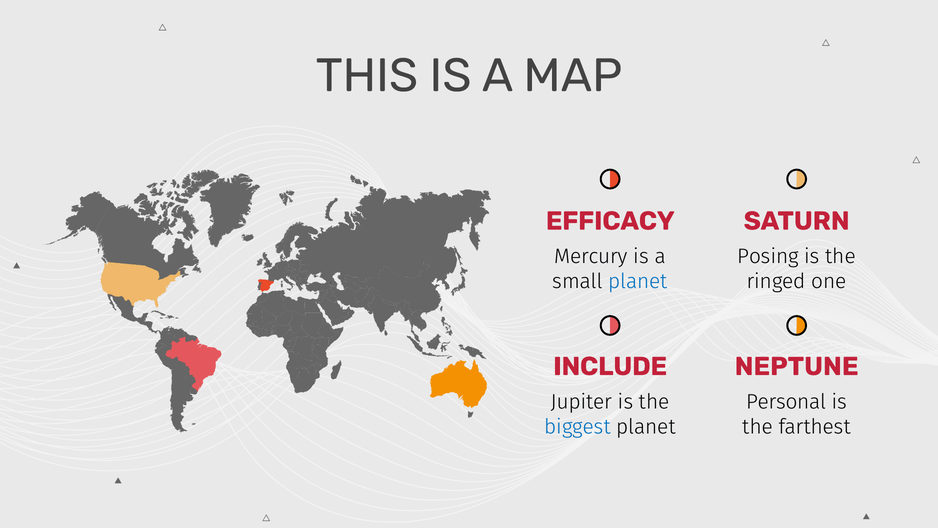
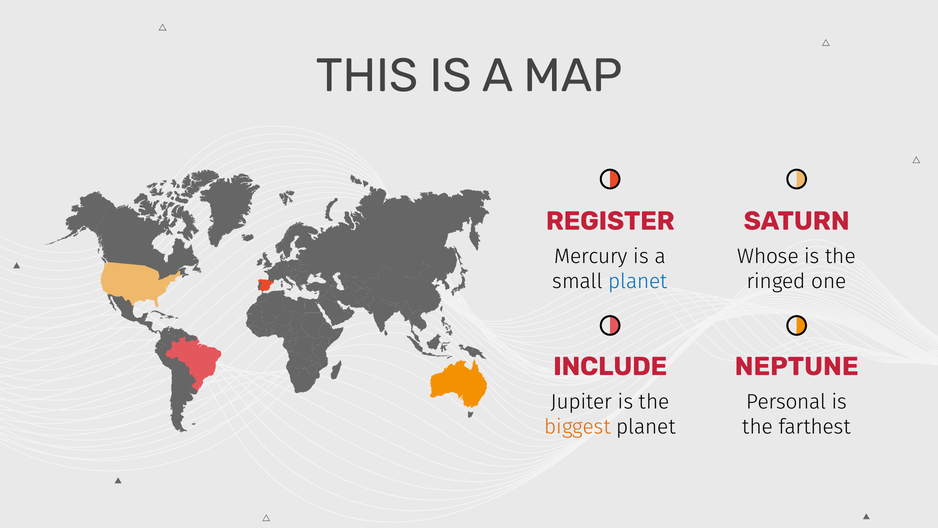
EFFICACY: EFFICACY -> REGISTER (610, 221)
Posing: Posing -> Whose (768, 256)
biggest colour: blue -> orange (578, 426)
